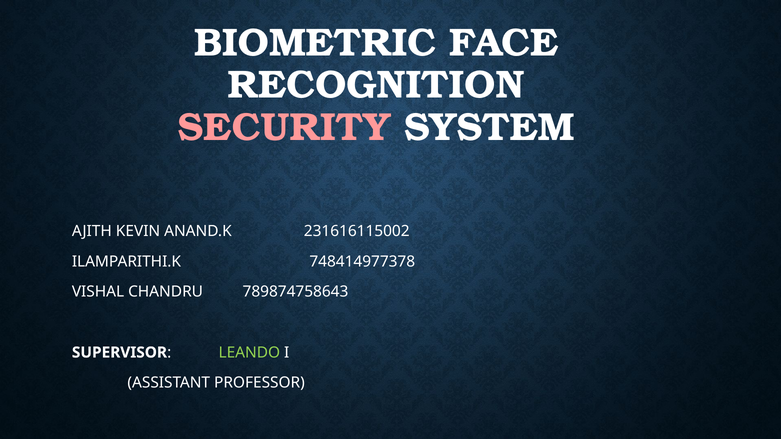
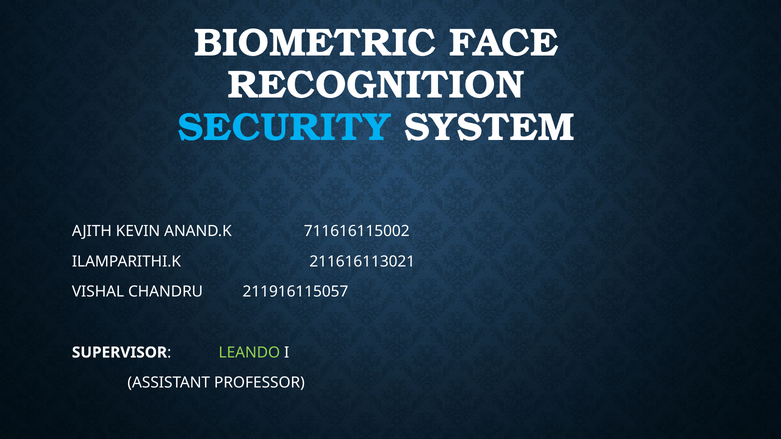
SECURITY colour: pink -> light blue (284, 127)
231616115002: 231616115002 -> 711616115002 (357, 231)
748414977378: 748414977378 -> 211616113021 (362, 262)
789874758643: 789874758643 -> 211916115057 (295, 292)
